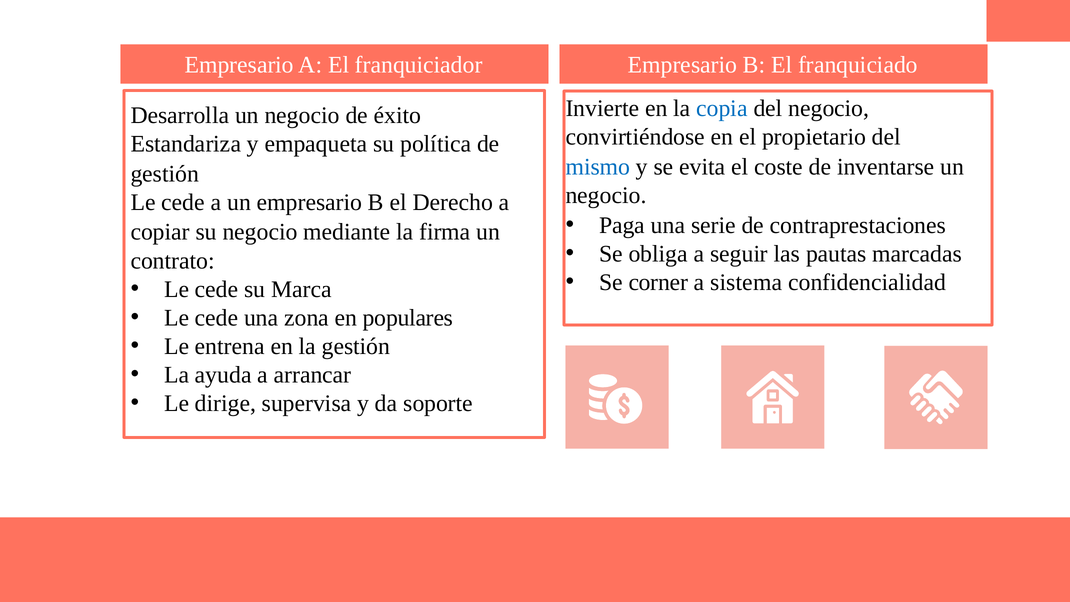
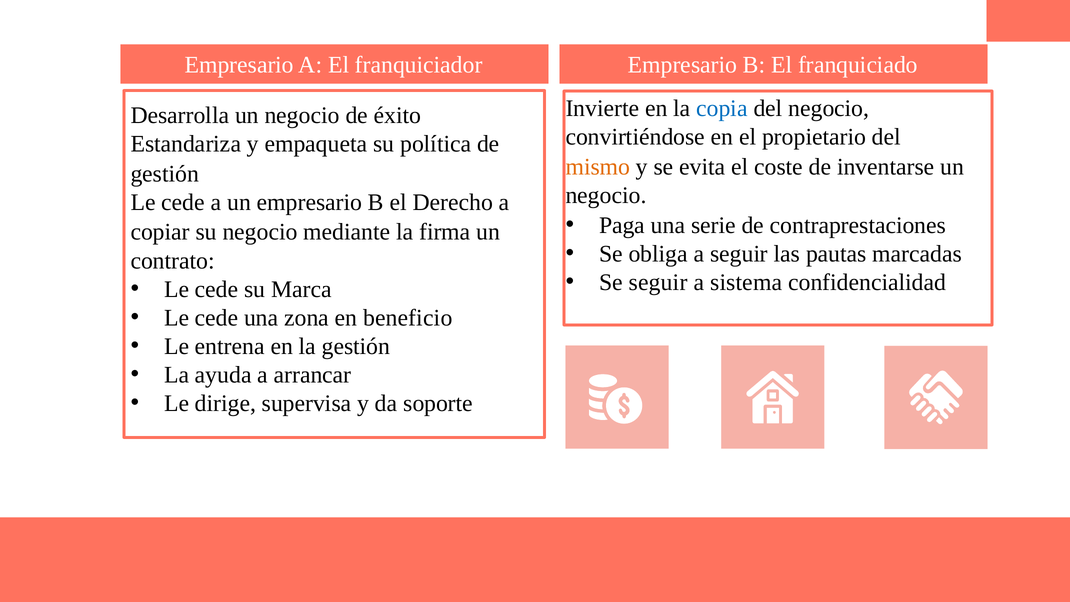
mismo colour: blue -> orange (598, 167)
Se corner: corner -> seguir (658, 282)
populares: populares -> beneficio (408, 318)
